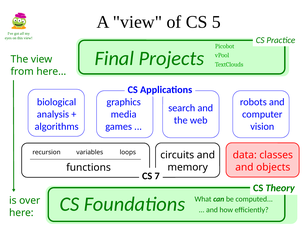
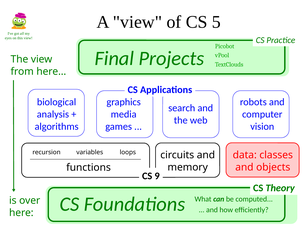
7: 7 -> 9 (157, 176)
